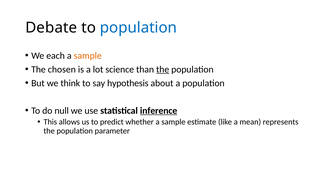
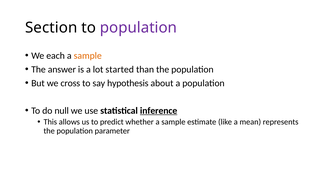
Debate: Debate -> Section (51, 28)
population colour: blue -> purple (139, 28)
chosen: chosen -> answer (62, 69)
science: science -> started (120, 69)
the underline: present -> none (163, 69)
think: think -> cross (70, 83)
